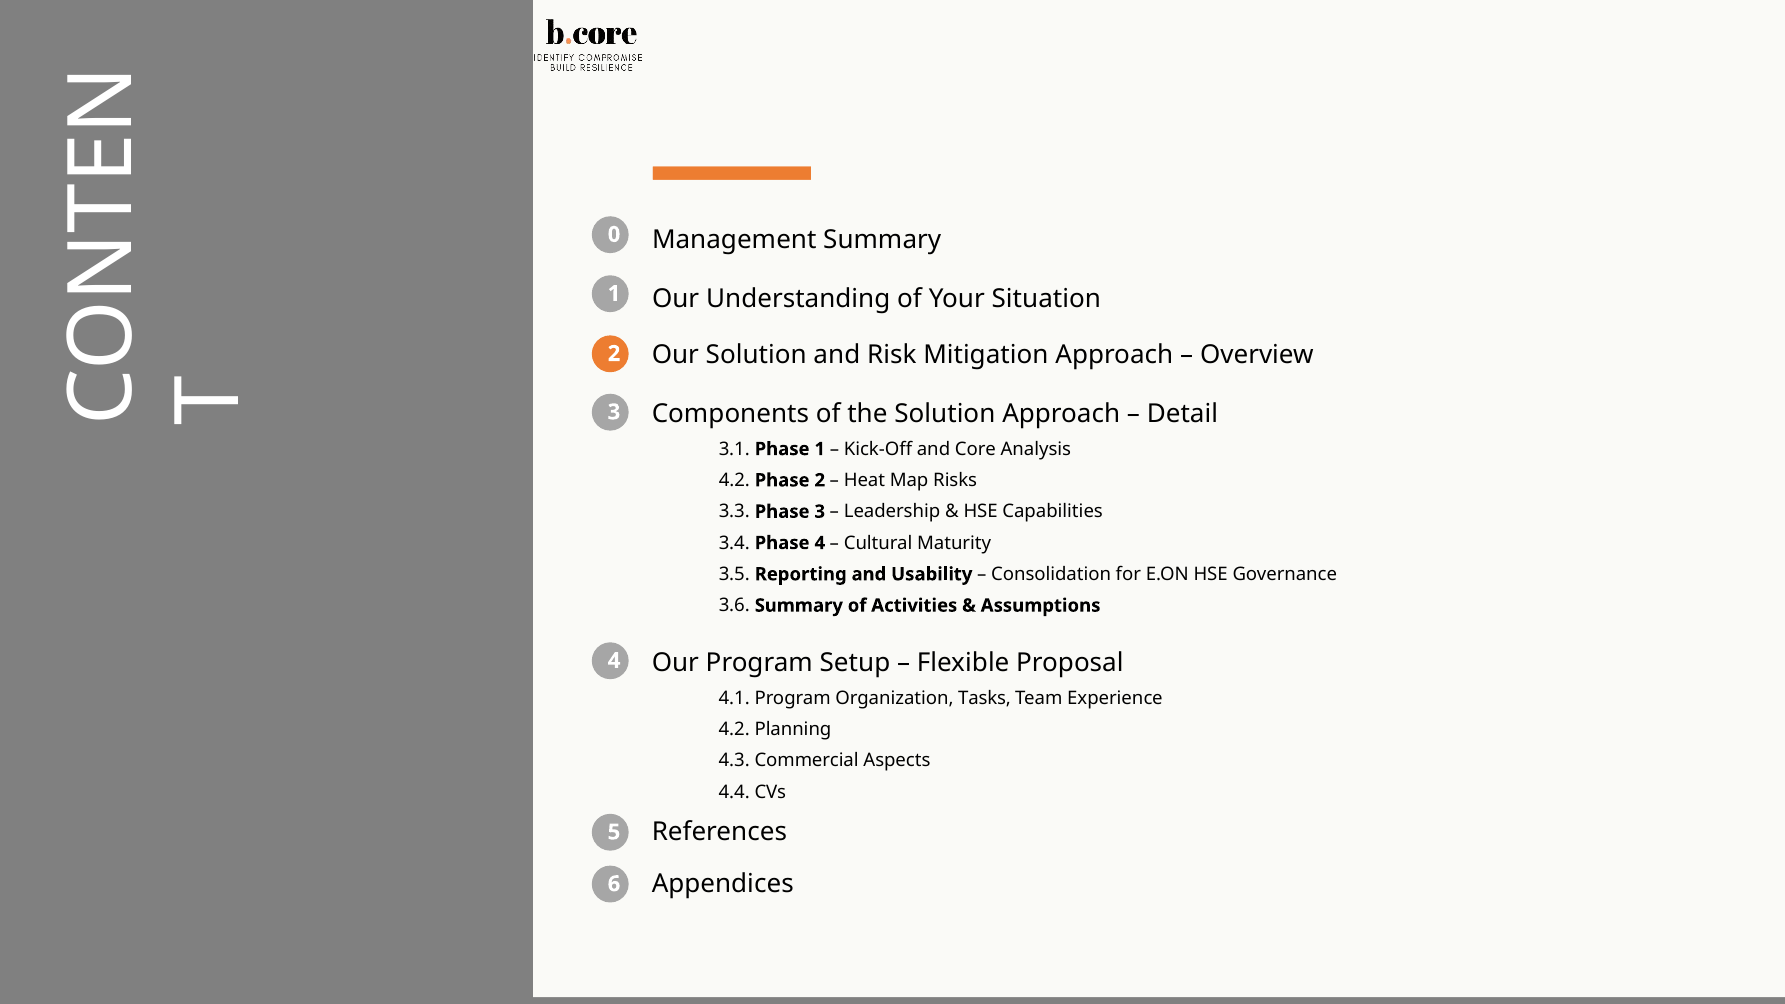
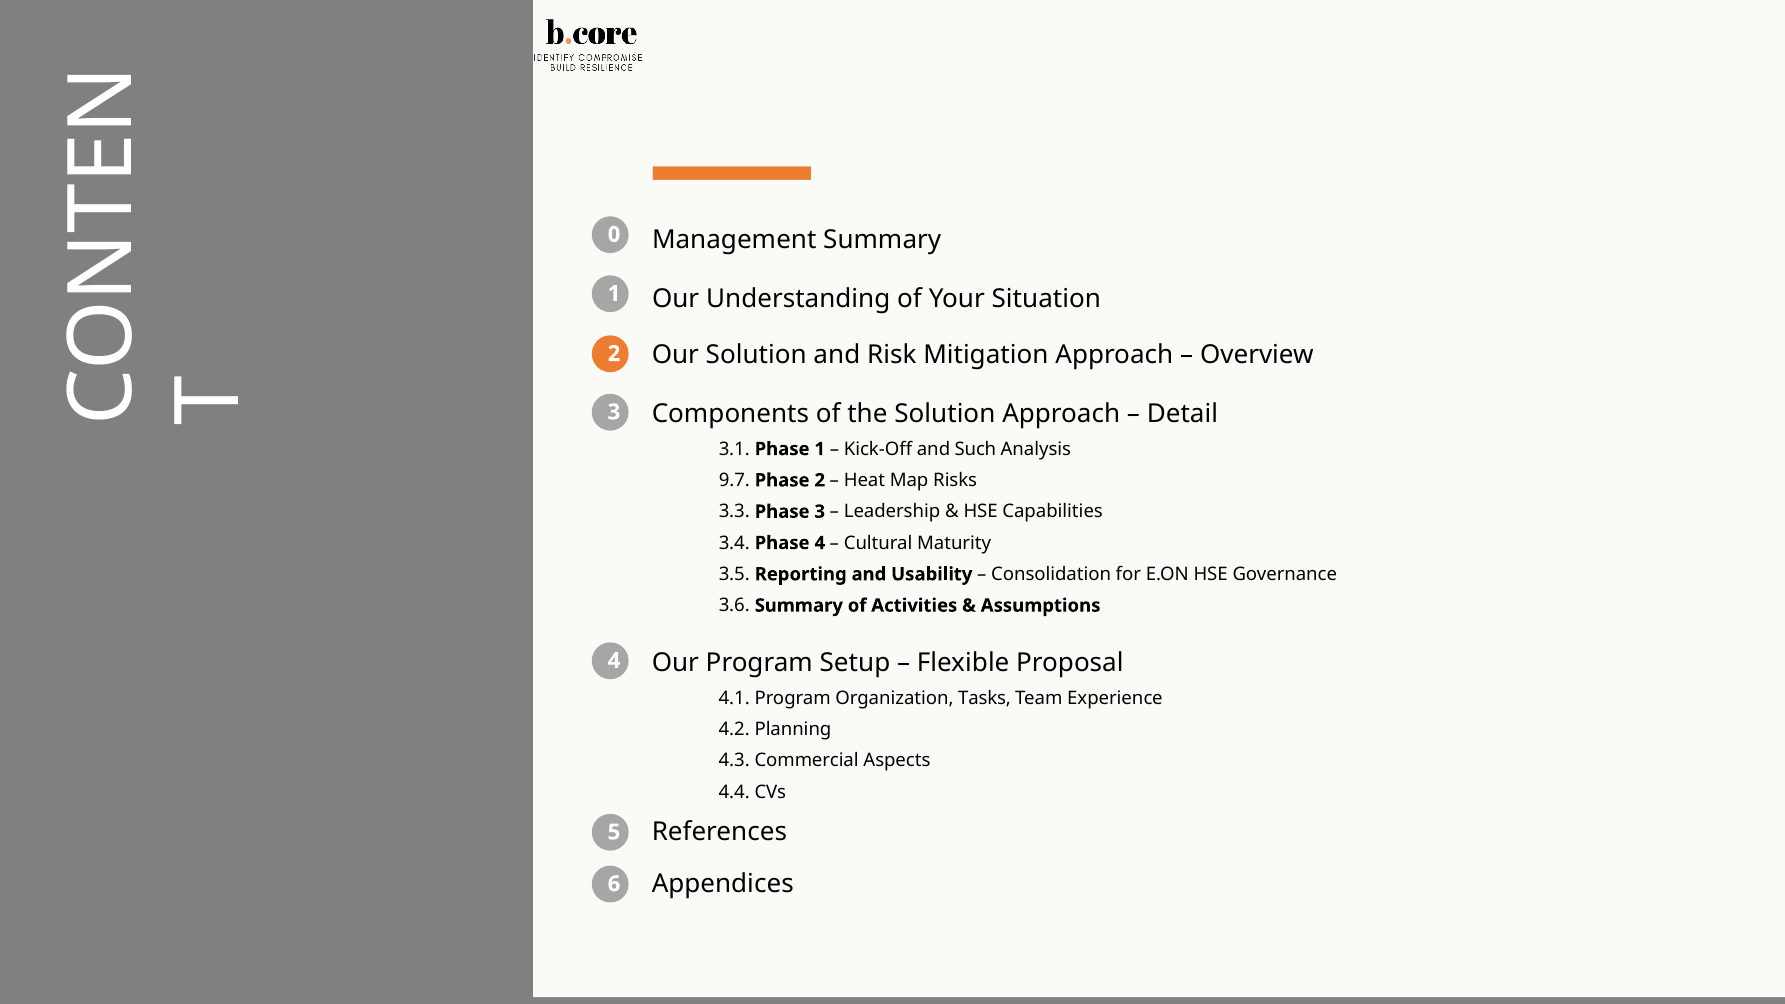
Core: Core -> Such (975, 449)
4.2: 4.2 -> 9.7 (734, 480)
